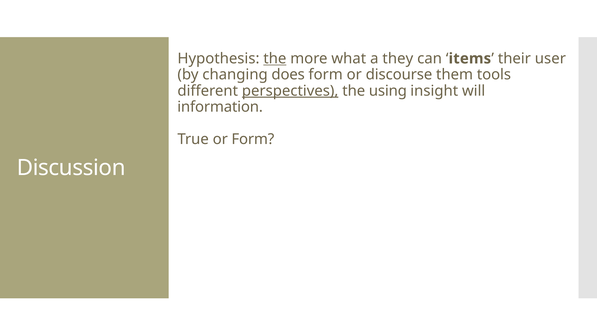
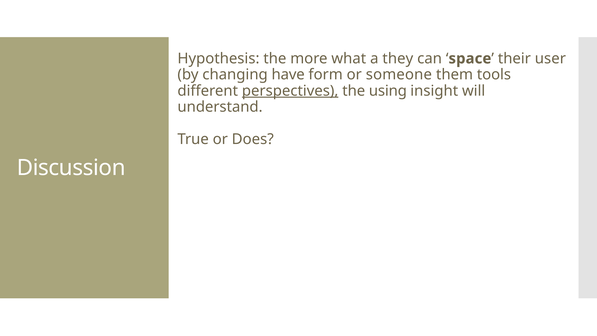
the underline: present -> none (275, 58)
items: items -> space (470, 58)
does: does -> have (288, 75)
discourse: discourse -> someone (399, 75)
information: information -> understand (220, 107)
or Form: Form -> Does (253, 139)
